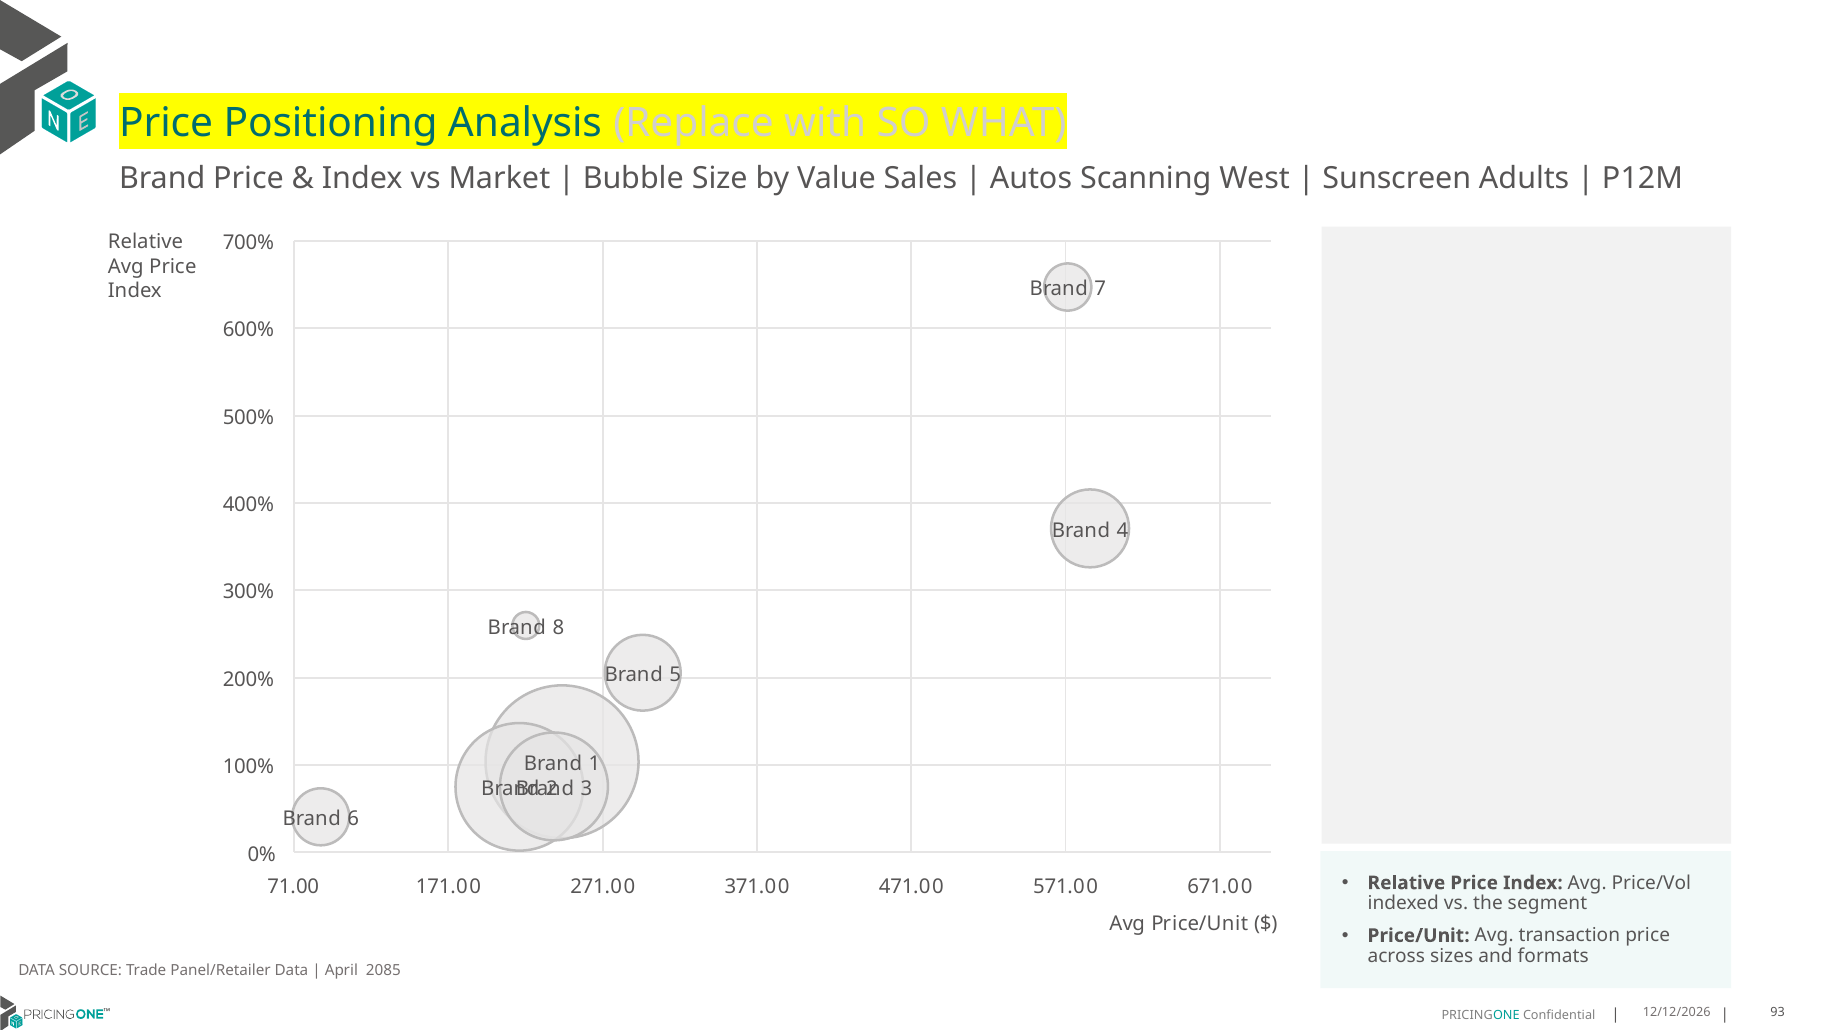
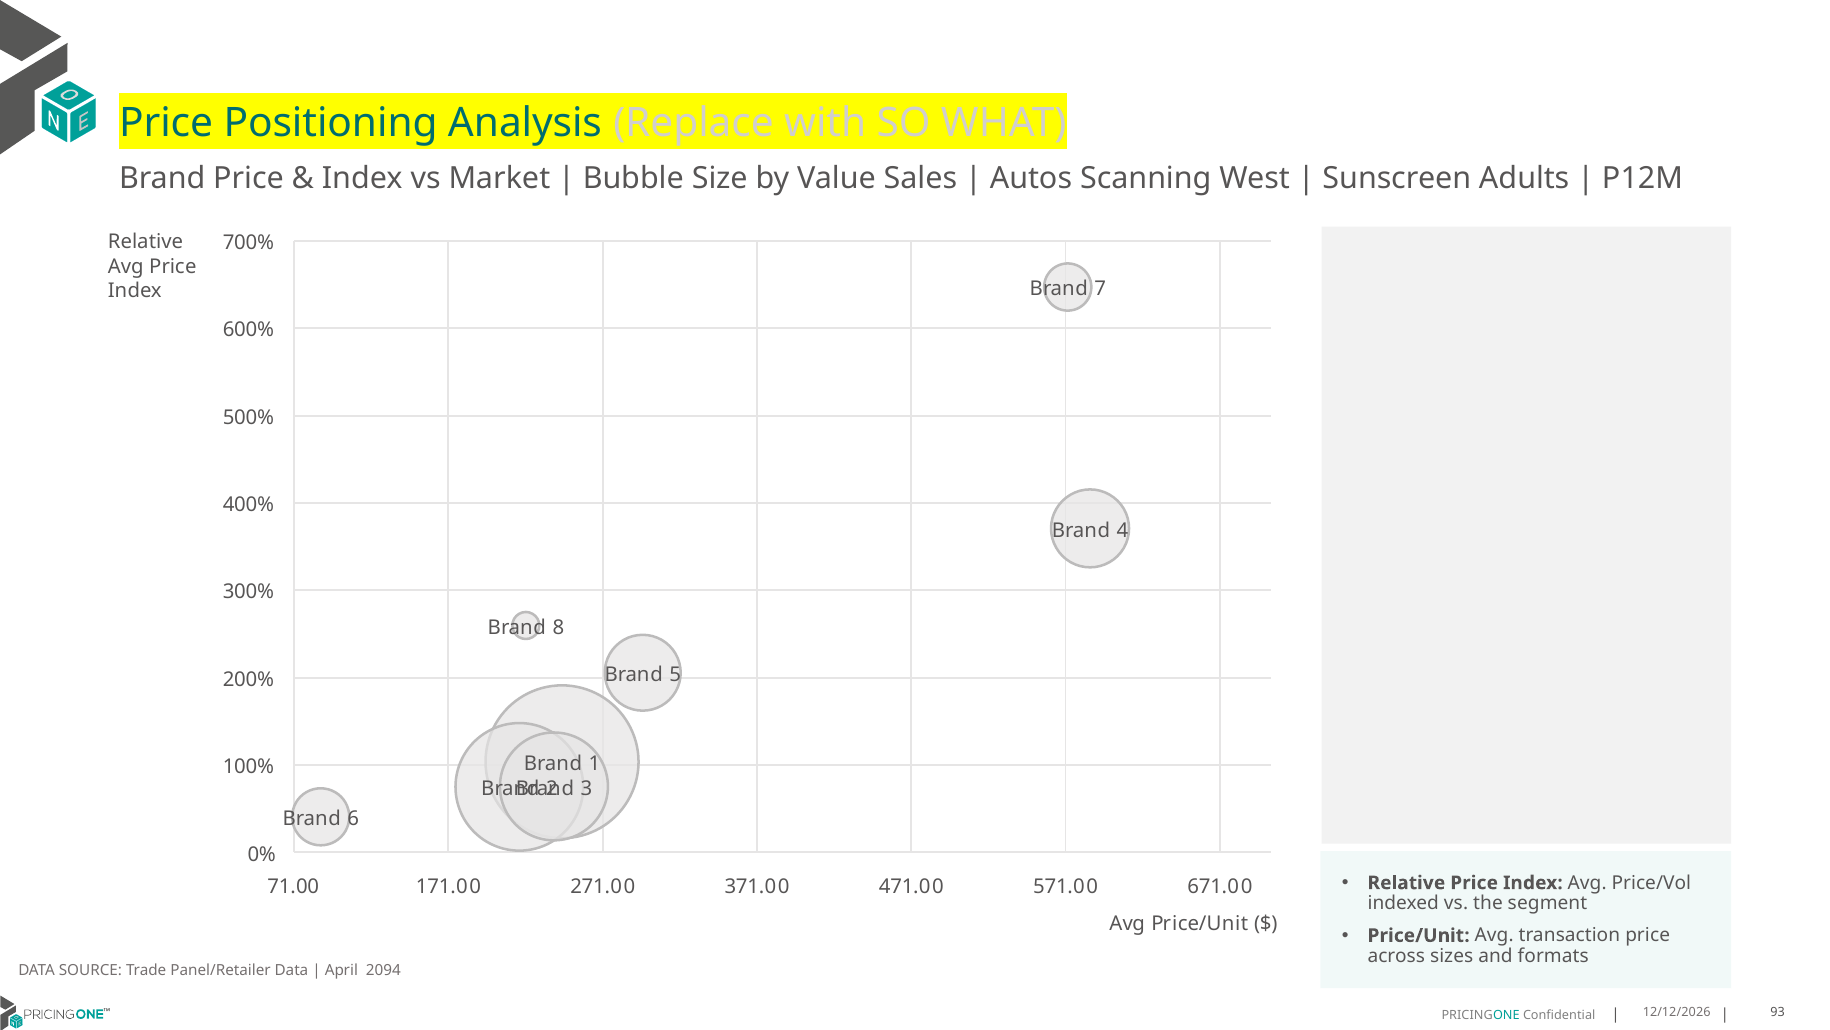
2085: 2085 -> 2094 (383, 970)
